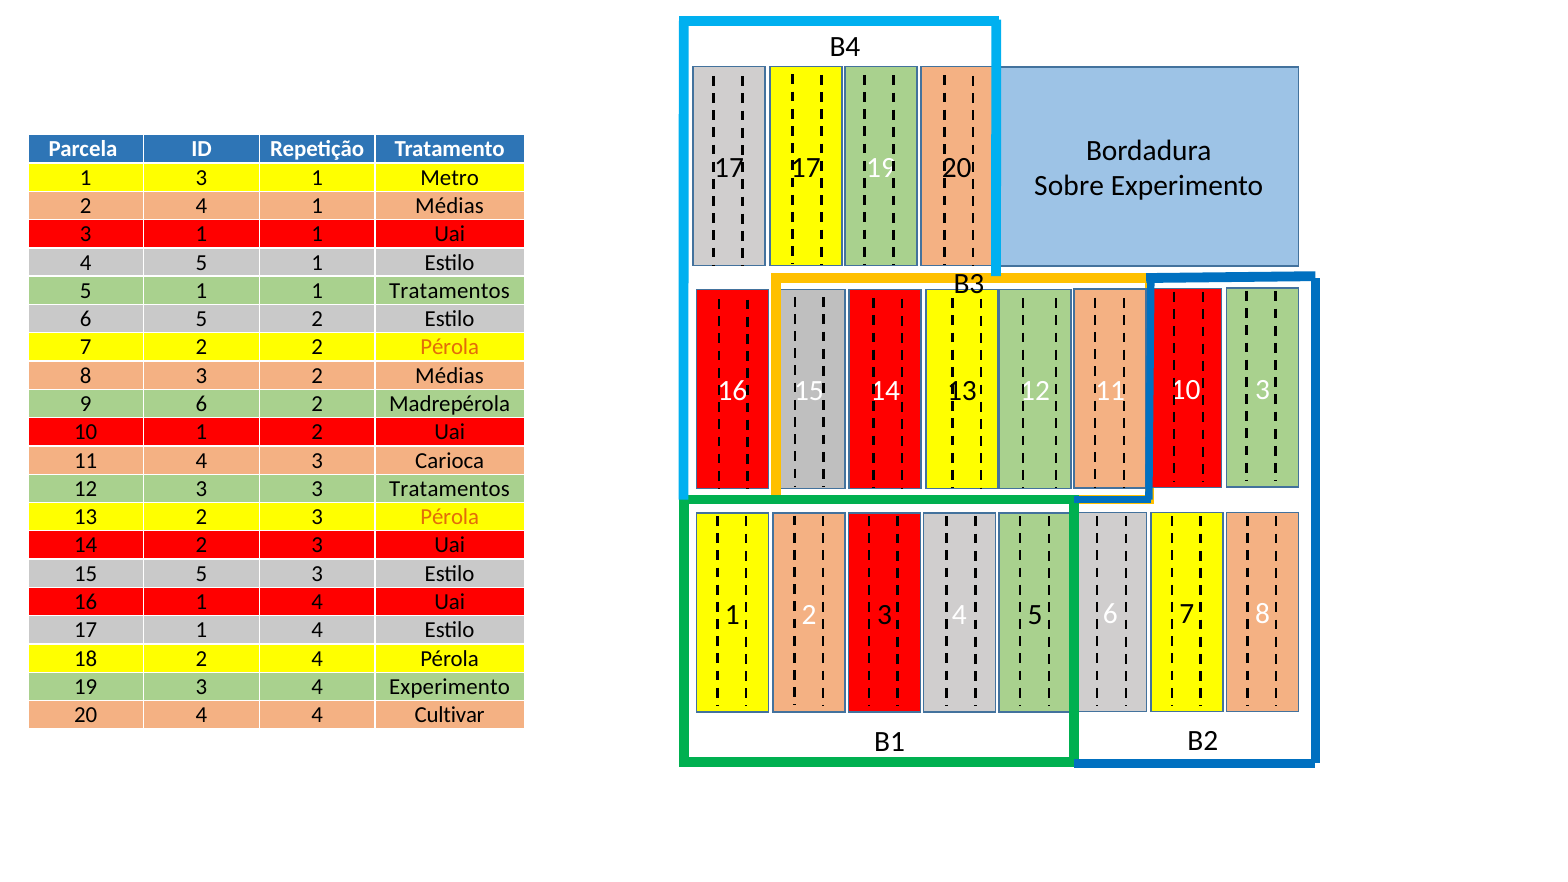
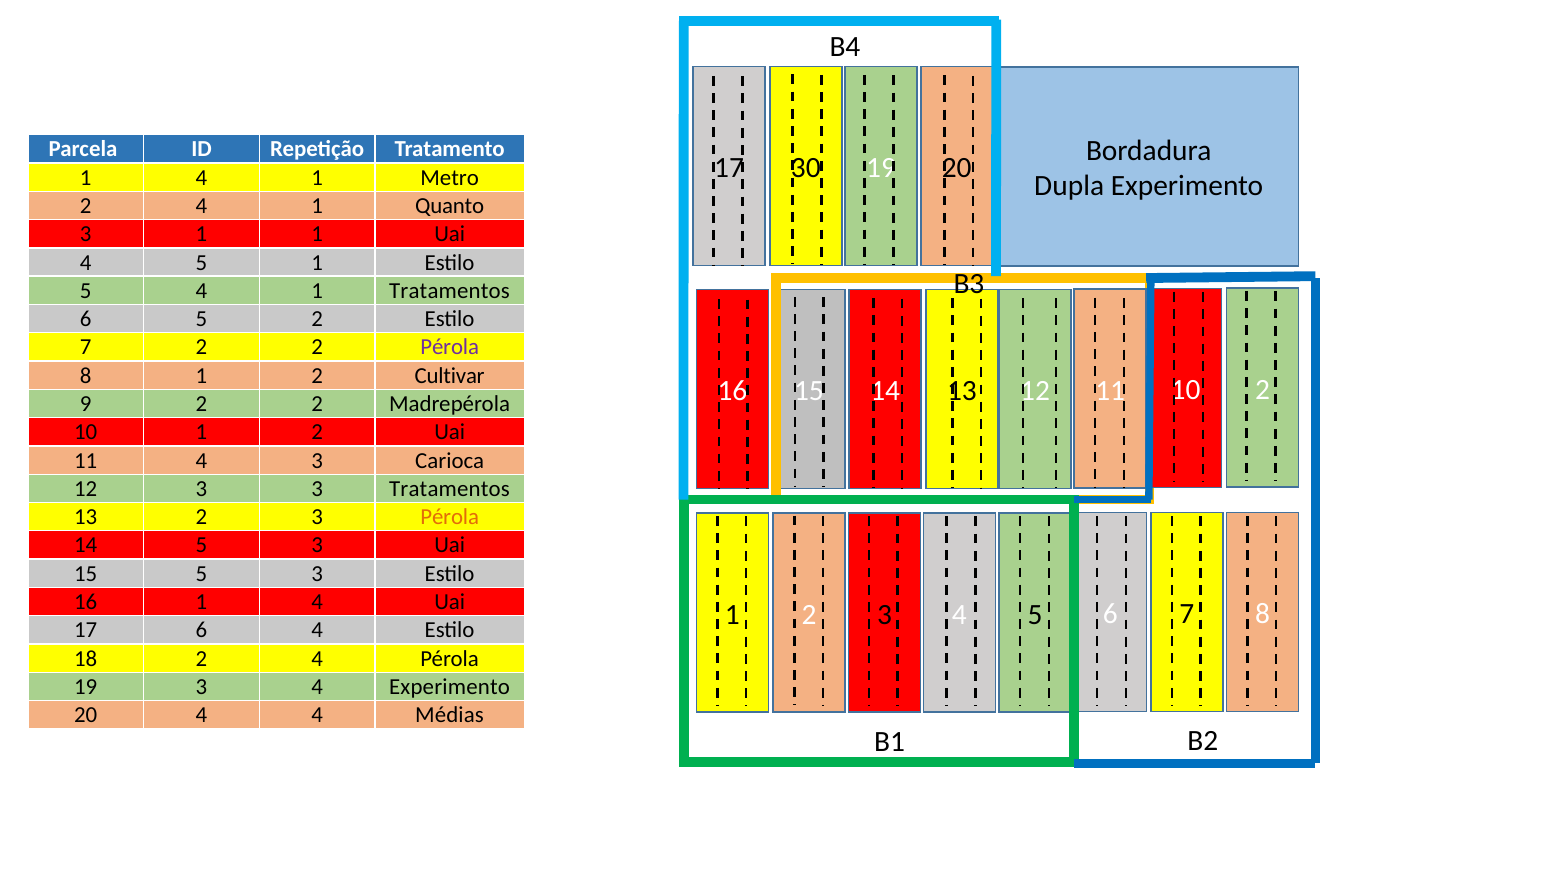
17 17: 17 -> 30 (806, 168)
3: 3 -> 4 (201, 178)
Sobre: Sobre -> Dupla (1069, 186)
1 Médias: Médias -> Quanto (450, 206)
1: 1 -> 4 (201, 291)
Pérola colour: orange -> purple (450, 347)
8 3: 3 -> 1 (201, 376)
2 Médias: Médias -> Cultivar (450, 376)
10 3: 3 -> 2 (1263, 390)
9 6: 6 -> 2 (201, 404)
14 2: 2 -> 5 (201, 545)
17 1: 1 -> 6 (201, 630)
Cultivar: Cultivar -> Médias (450, 715)
